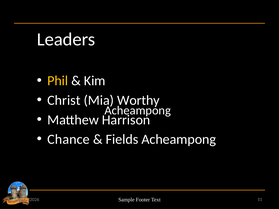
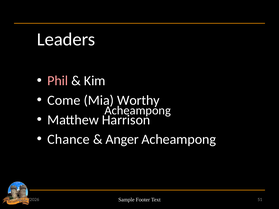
Phil colour: yellow -> pink (58, 81)
Christ: Christ -> Come (64, 100)
Fields: Fields -> Anger (122, 139)
